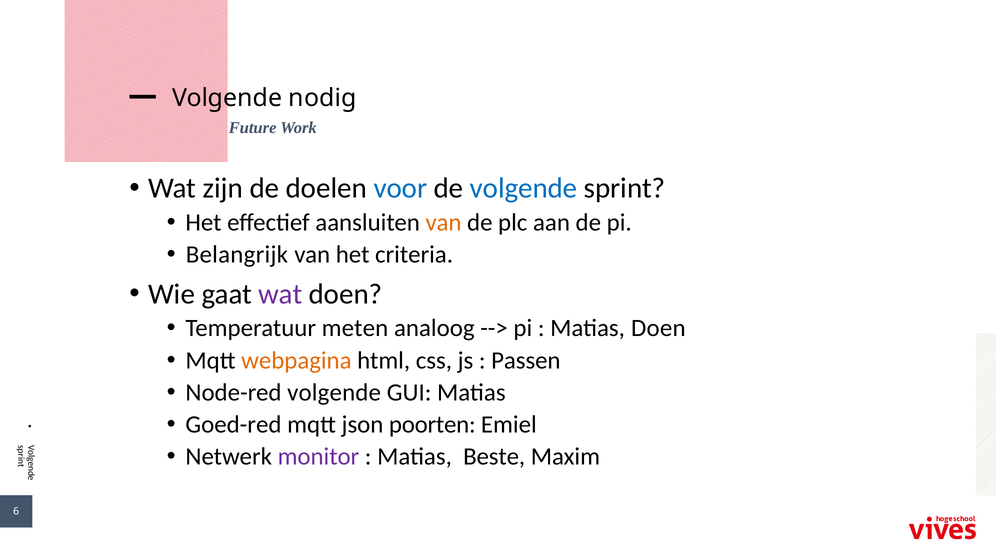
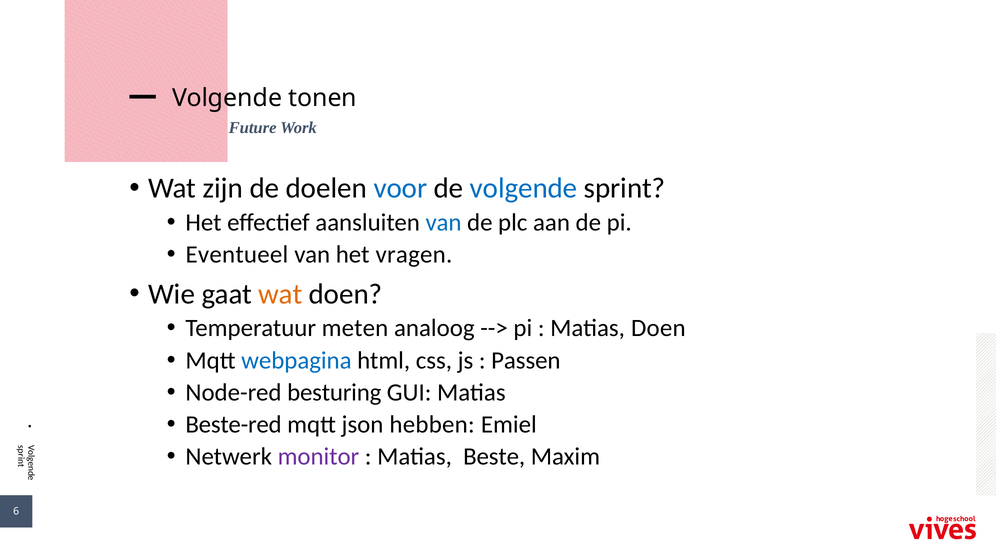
nodig: nodig -> tonen (323, 98)
van colour: orange -> blue (444, 223)
Belangrijk: Belangrijk -> Eventueel (237, 255)
criteria: criteria -> vragen (414, 255)
wat colour: purple -> orange (280, 294)
webpagina colour: orange -> blue (296, 360)
Node-red volgende: volgende -> besturing (334, 393)
Goed-red: Goed-red -> Beste-red (234, 425)
poorten: poorten -> hebben (432, 425)
